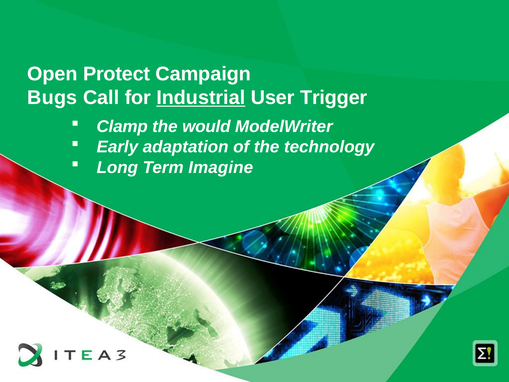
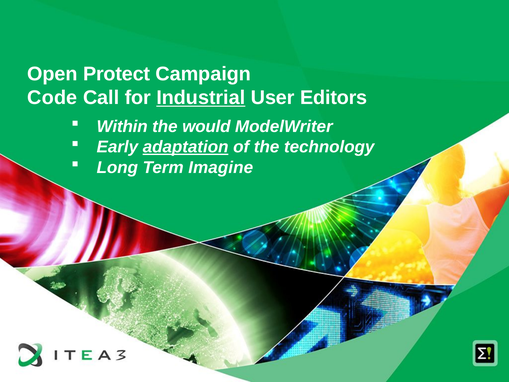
Bugs: Bugs -> Code (52, 98)
Trigger: Trigger -> Editors (334, 98)
Clamp: Clamp -> Within (122, 127)
adaptation underline: none -> present (186, 147)
